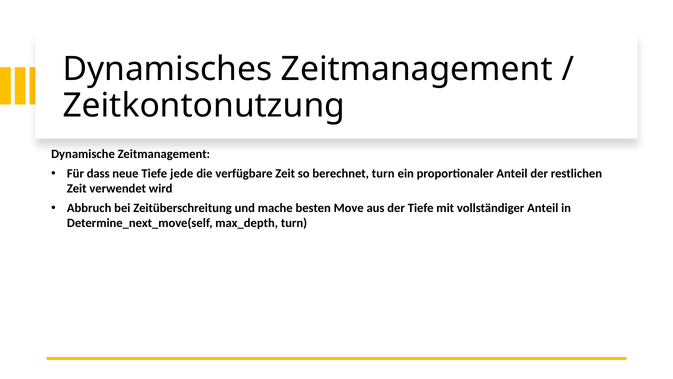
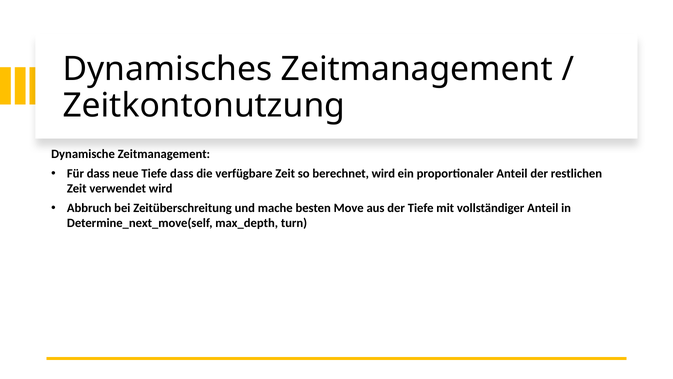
Tiefe jede: jede -> dass (182, 173)
berechnet turn: turn -> wird (383, 173)
